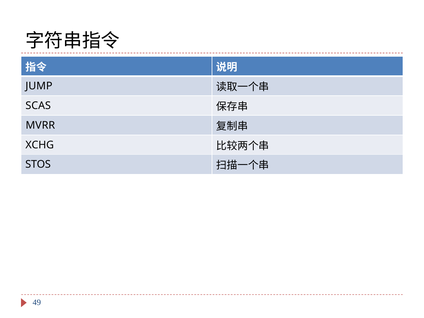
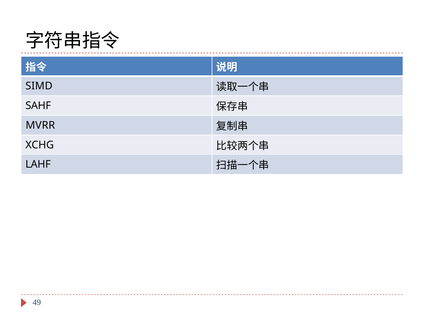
JUMP: JUMP -> SIMD (39, 86)
SCAS: SCAS -> SAHF (38, 106)
STOS: STOS -> LAHF (38, 164)
